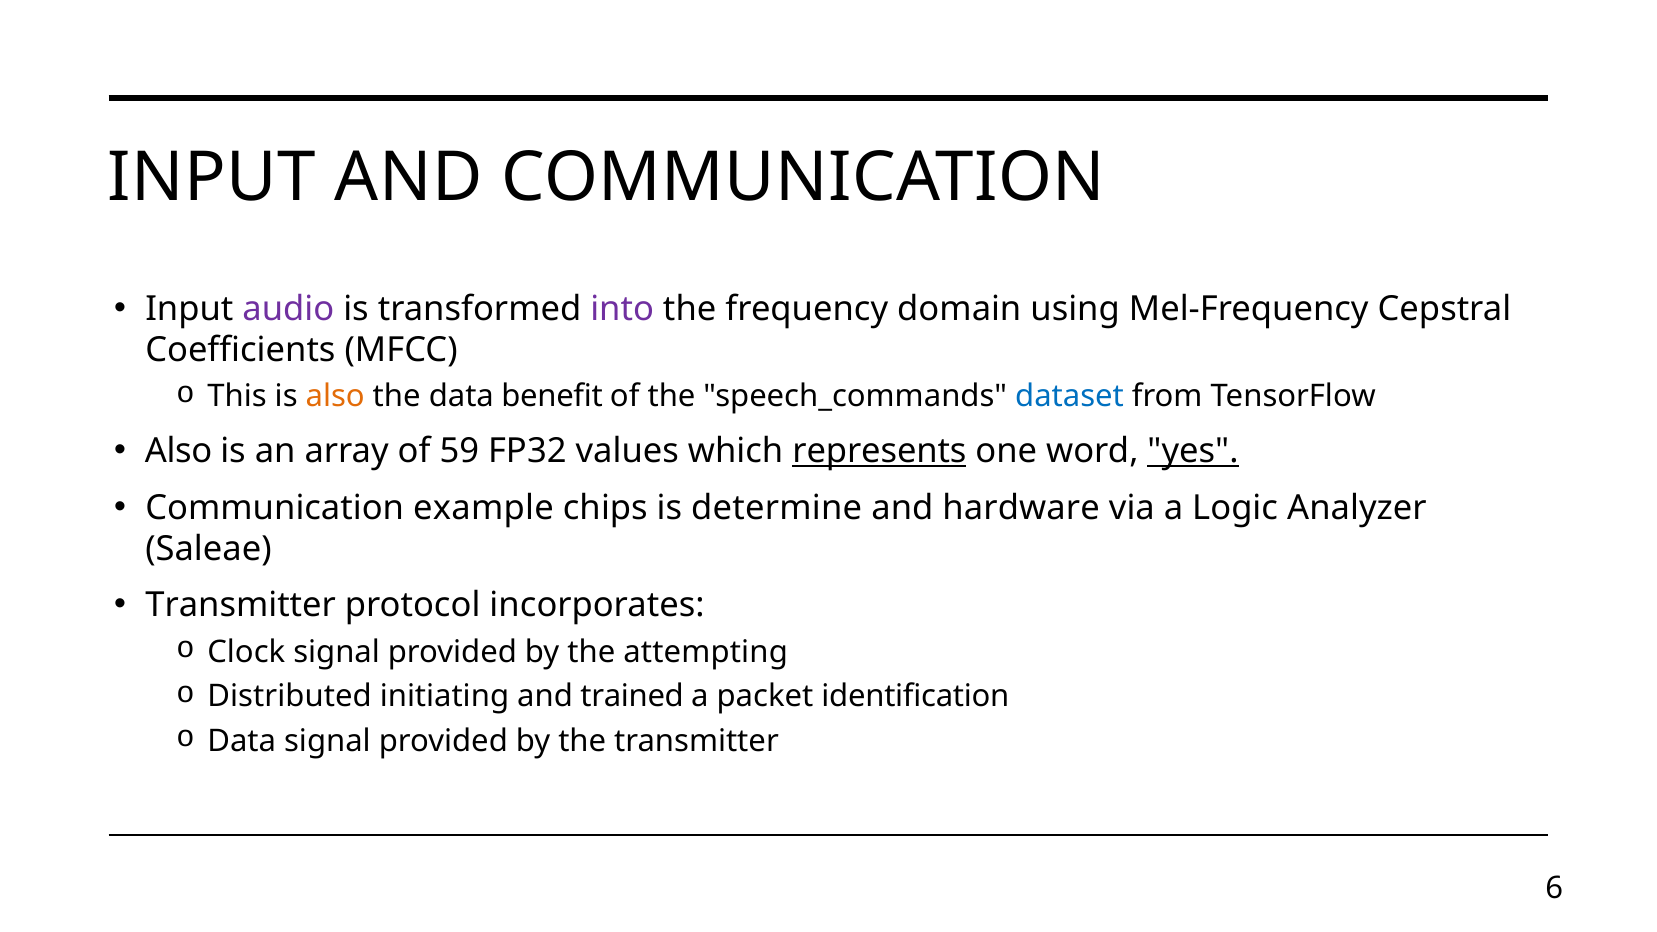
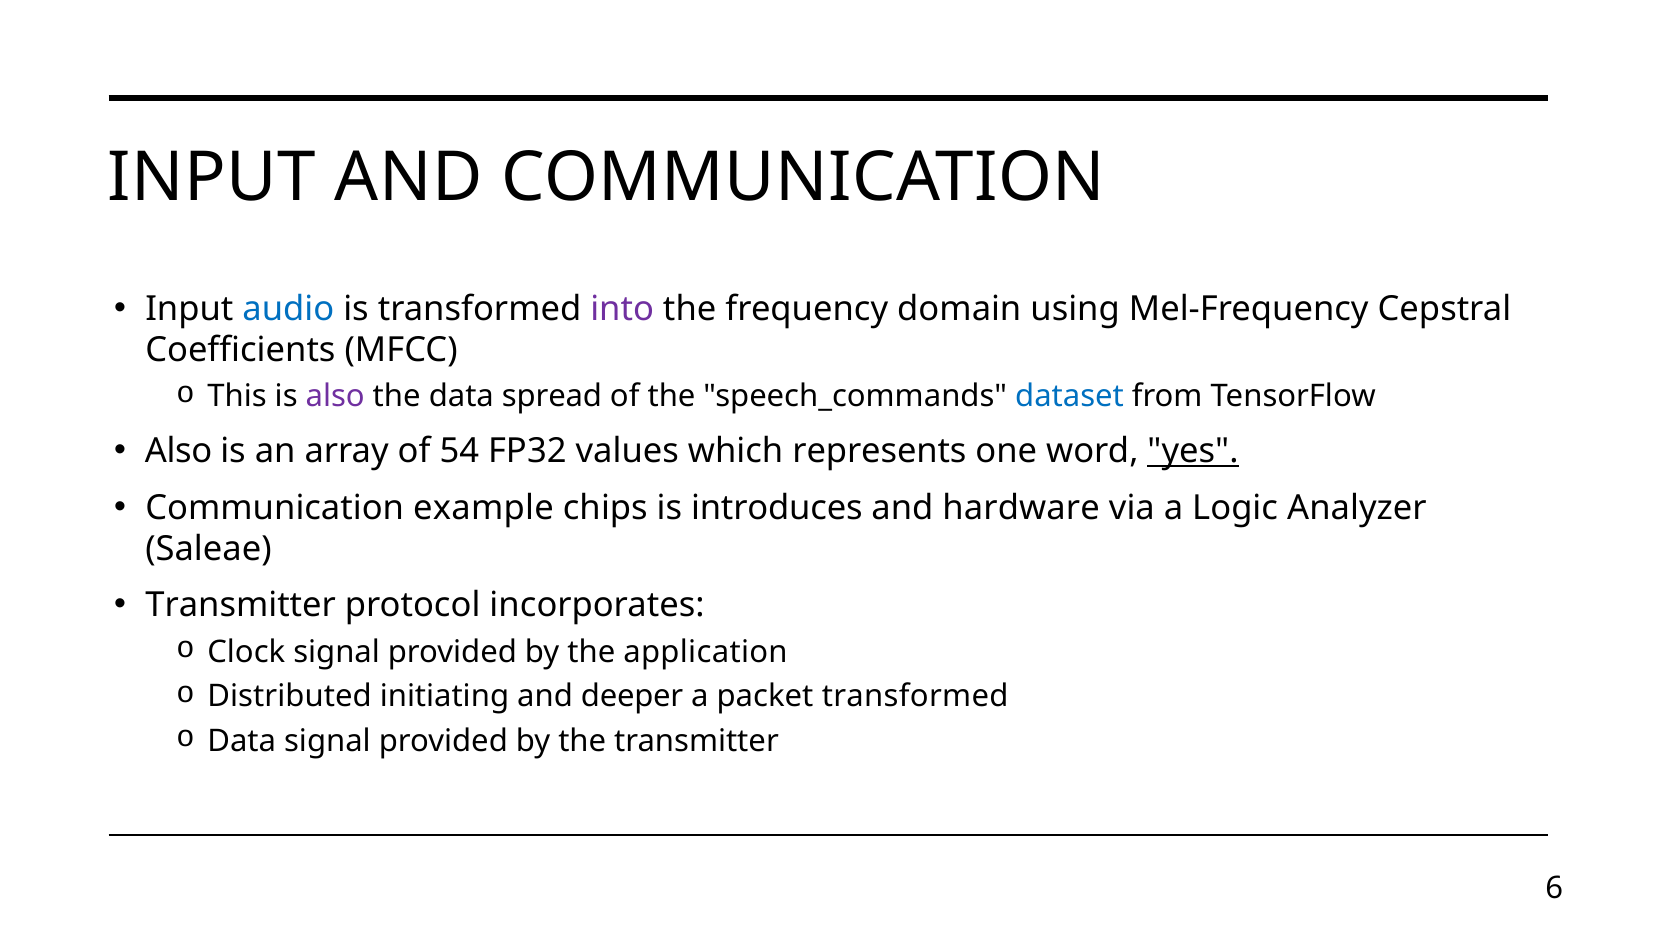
audio colour: purple -> blue (288, 309)
also colour: orange -> purple (335, 397)
benefit: benefit -> spread (552, 397)
59: 59 -> 54 (459, 451)
represents underline: present -> none (879, 451)
determine: determine -> introduces (777, 508)
attempting: attempting -> application (706, 652)
trained: trained -> deeper (632, 697)
packet identification: identification -> transformed (915, 697)
